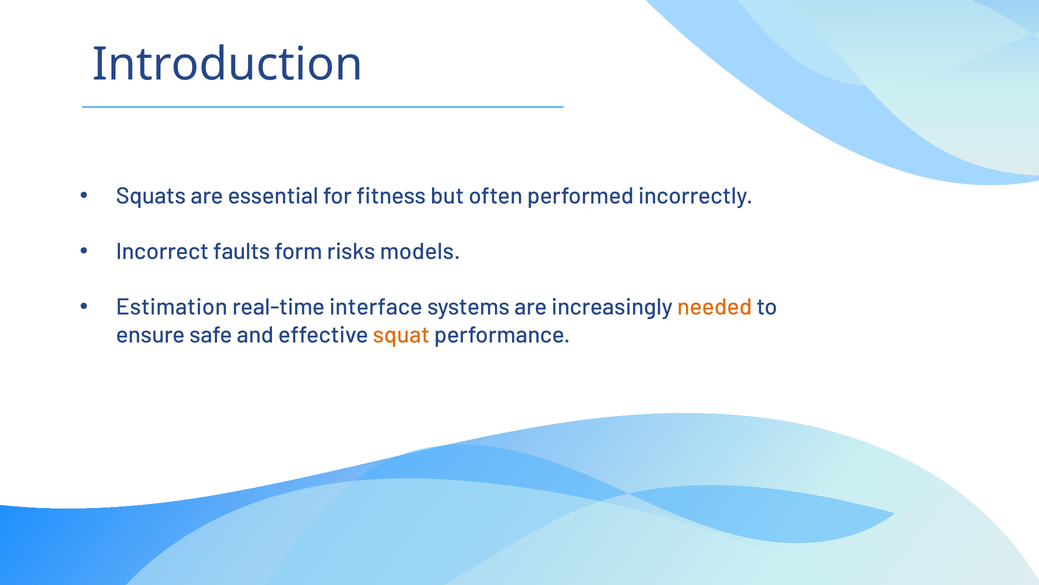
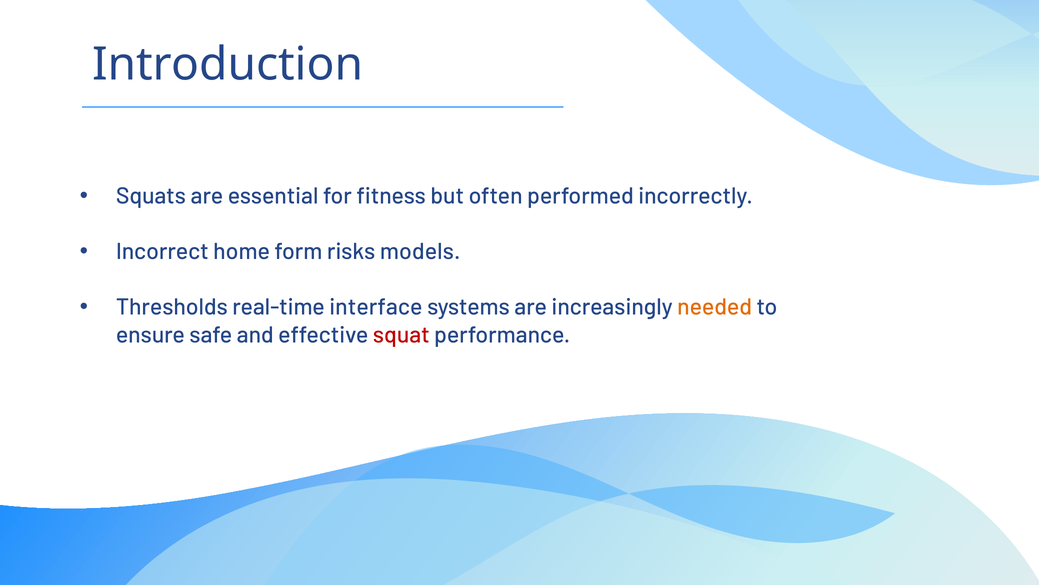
faults: faults -> home (242, 252)
Estimation: Estimation -> Thresholds (172, 307)
squat colour: orange -> red (401, 335)
